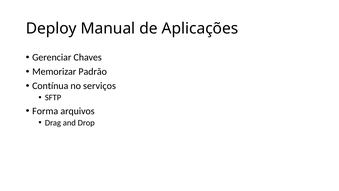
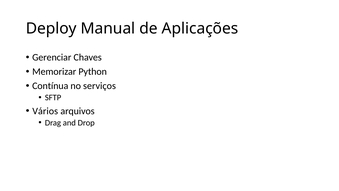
Padrão: Padrão -> Python (93, 72)
Forma: Forma -> Vários (45, 111)
